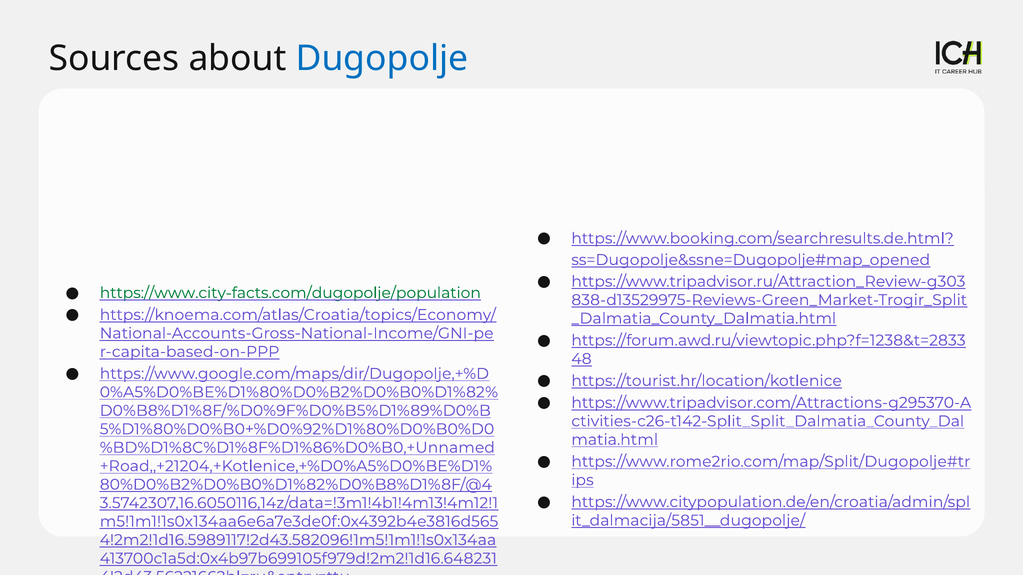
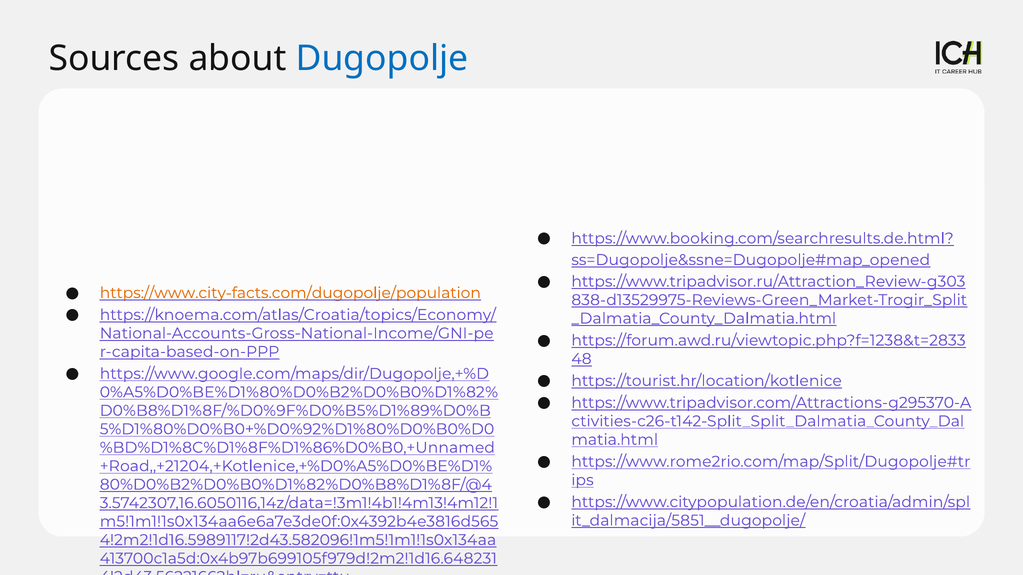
https://www.city-facts.com/dugopolje/population colour: green -> orange (290, 293)
